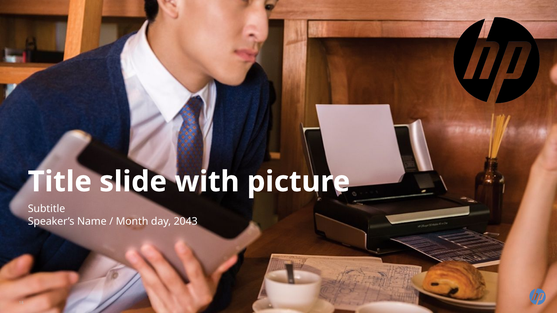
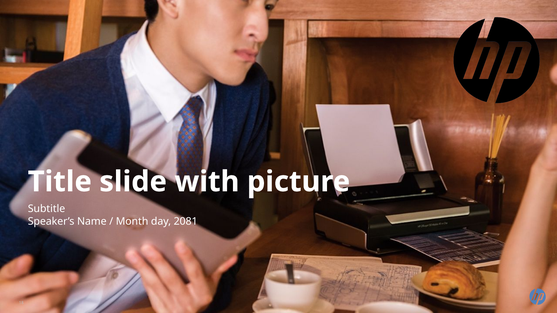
2043: 2043 -> 2081 (186, 222)
